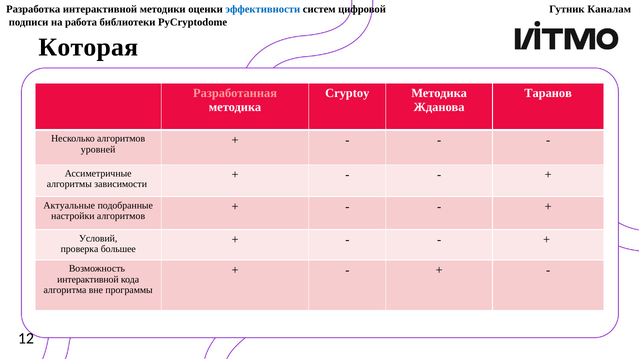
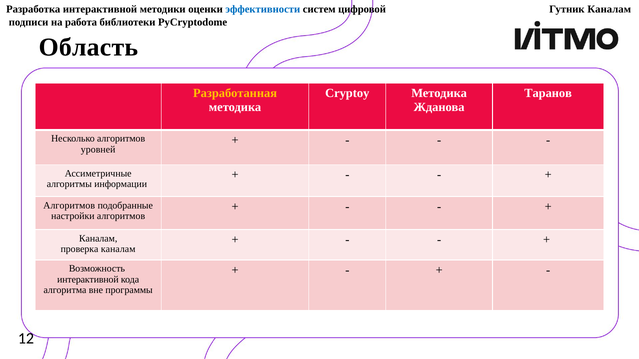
Которая: Которая -> Область (88, 48)
Разработанная colour: pink -> yellow (235, 93)
зависимости: зависимости -> информации (121, 184)
Актуальные: Актуальные -> Алгоритмов (69, 206)
Условий: Условий -> Каналам (98, 239)
проверка большее: большее -> каналам (118, 249)
